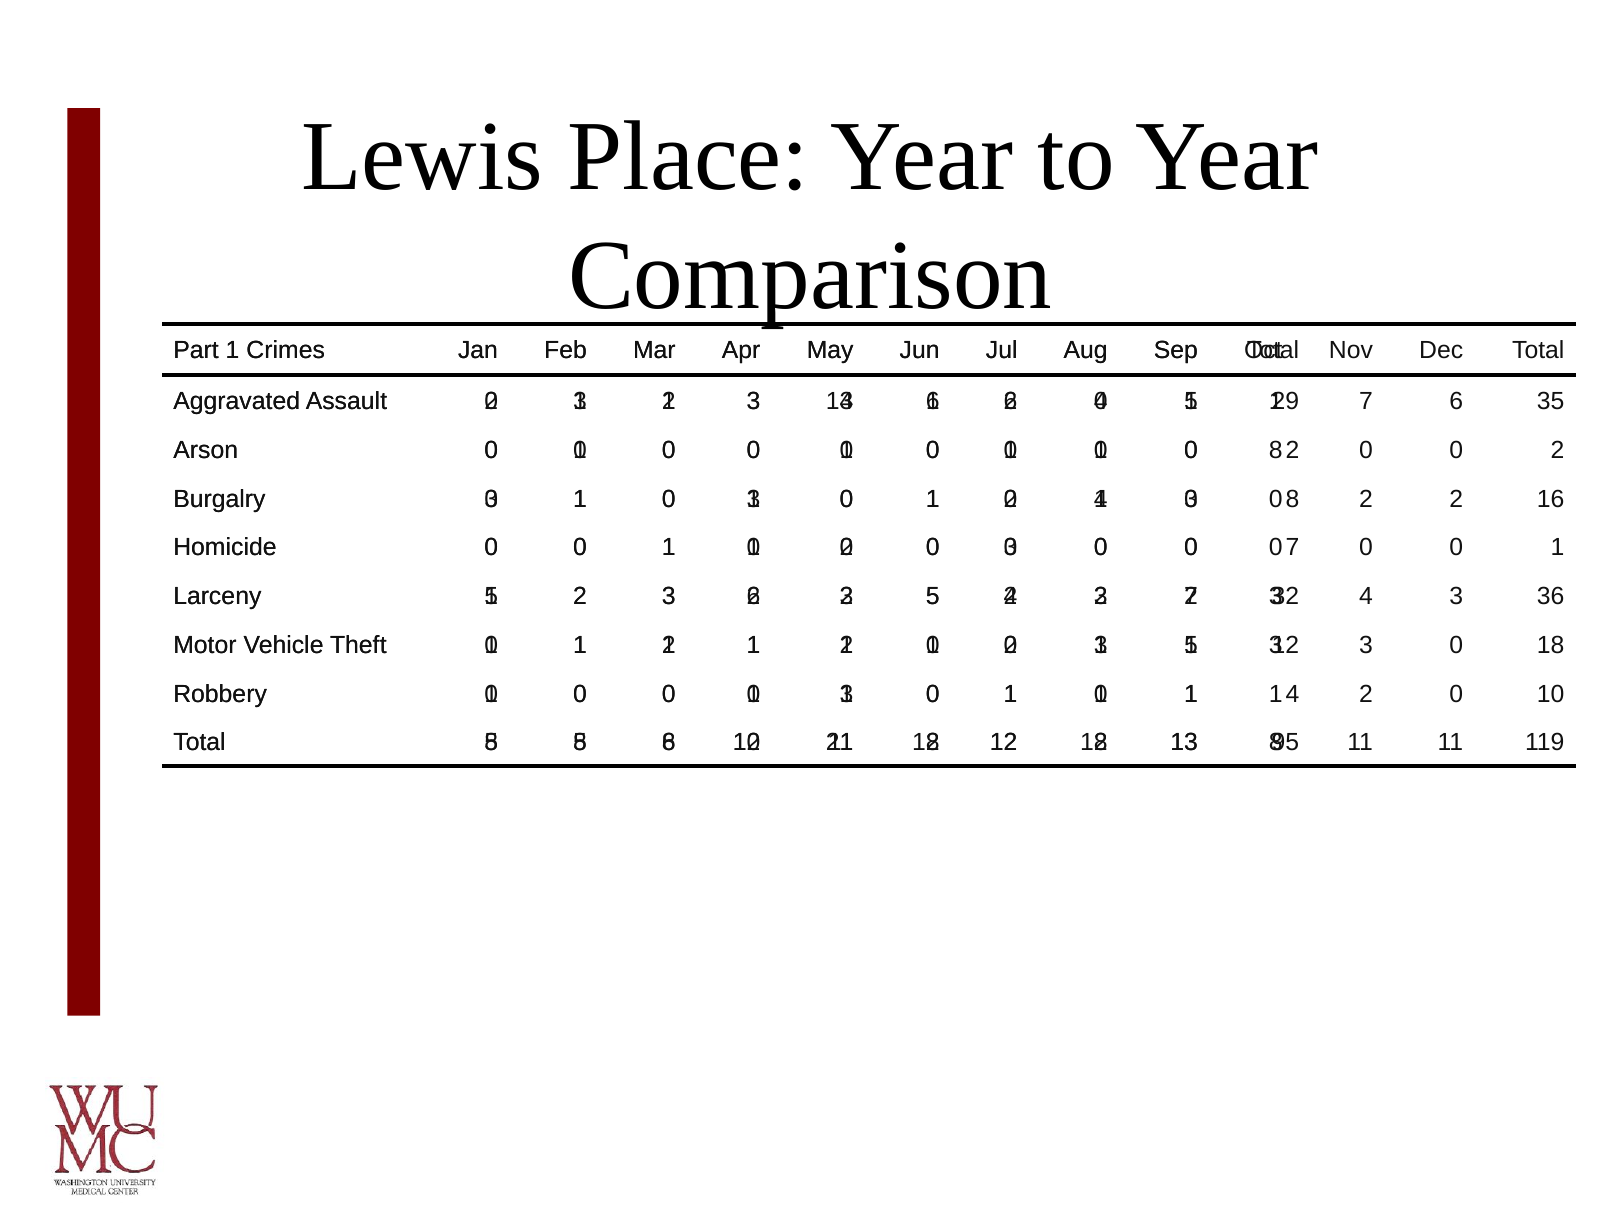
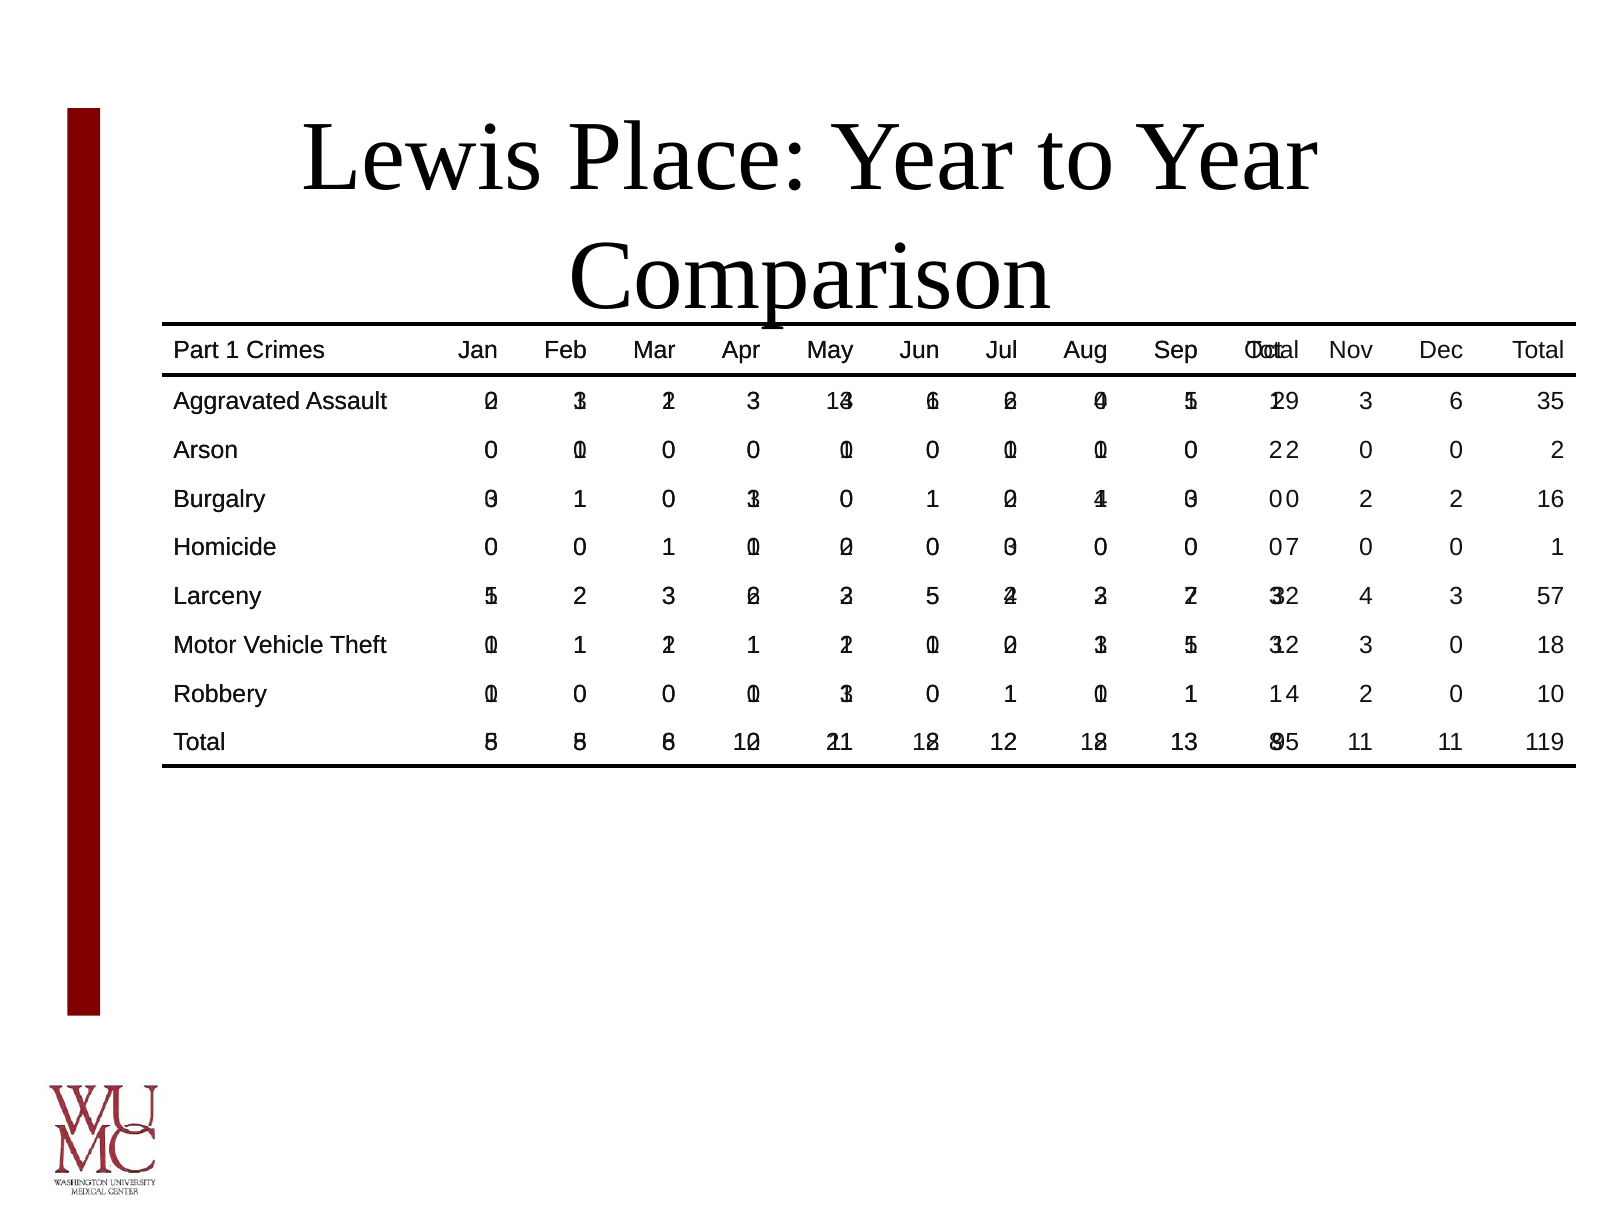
7: 7 -> 3 (1366, 401)
8: 8 -> 2 (1276, 450)
8: 8 -> 0 (1292, 499)
36: 36 -> 57 (1551, 596)
